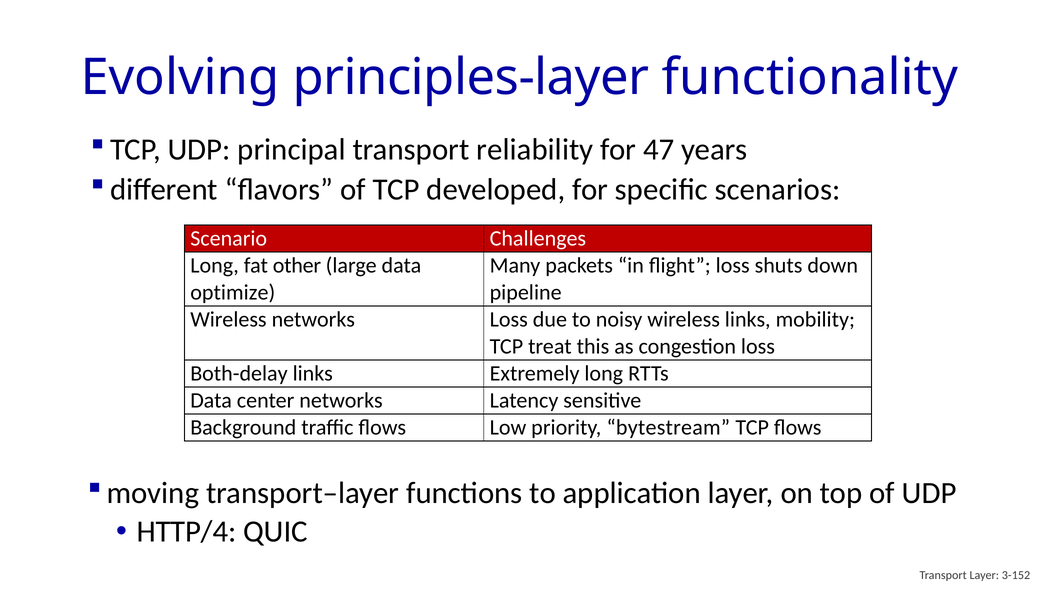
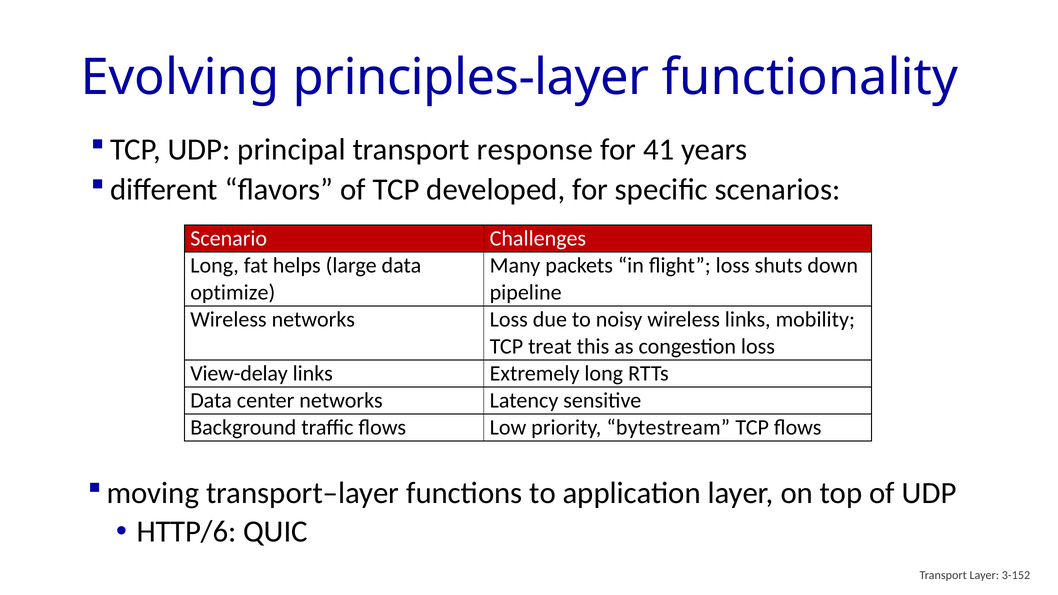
reliability: reliability -> response (535, 150)
47: 47 -> 41 (659, 150)
other: other -> helps (297, 266)
Both-delay: Both-delay -> View-delay (239, 374)
HTTP/4: HTTP/4 -> HTTP/6 (186, 532)
